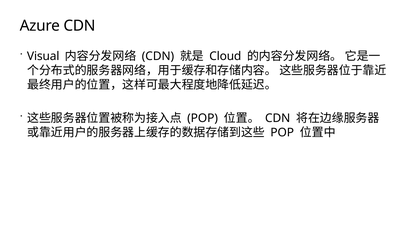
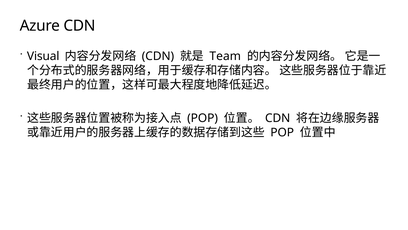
Cloud: Cloud -> Team (225, 56)
